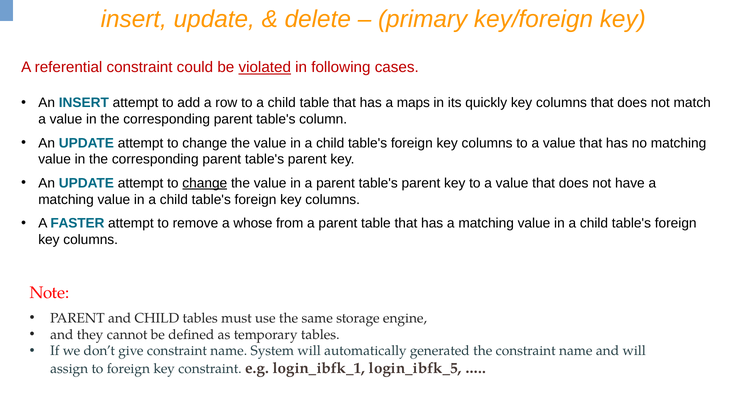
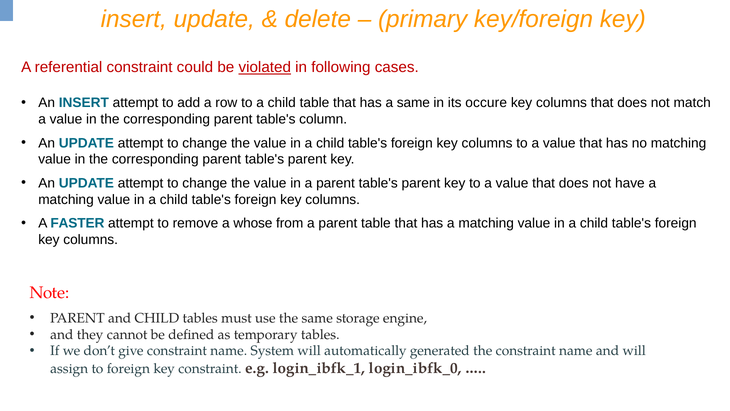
a maps: maps -> same (413, 103)
quickly: quickly -> occure (486, 103)
change underline: present -> none (205, 183)
login_ibfk_5: login_ibfk_5 -> login_ibfk_0 (415, 368)
